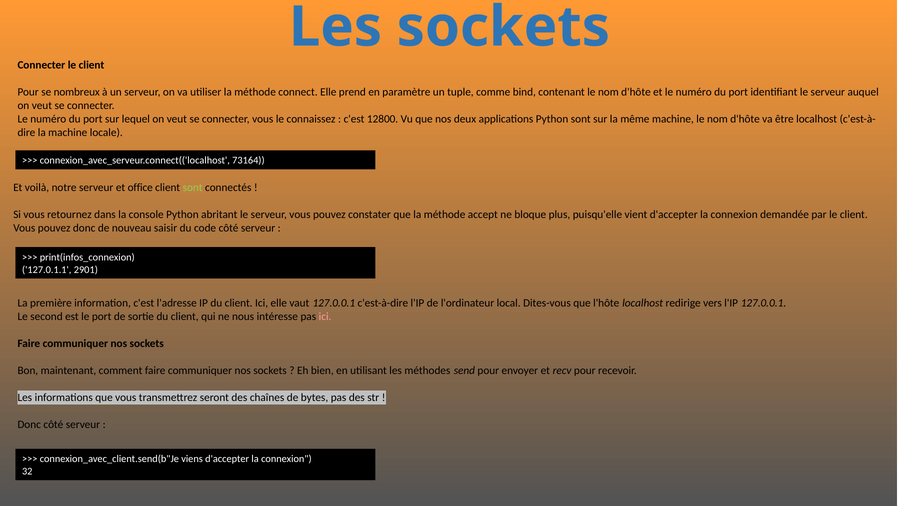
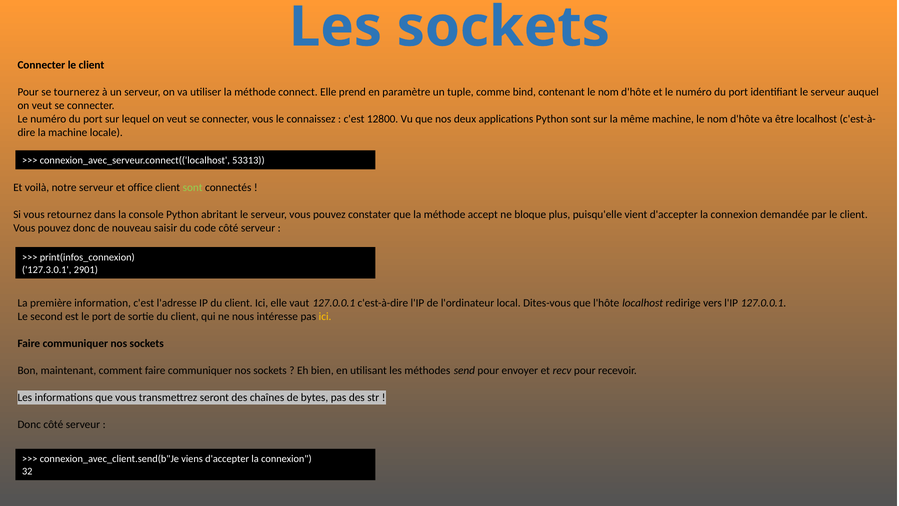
nombreux: nombreux -> tournerez (77, 92)
73164: 73164 -> 53313 (248, 160)
127.0.1.1: 127.0.1.1 -> 127.3.0.1 (47, 270)
ici colour: pink -> yellow (325, 316)
